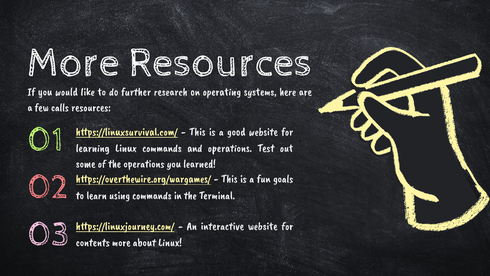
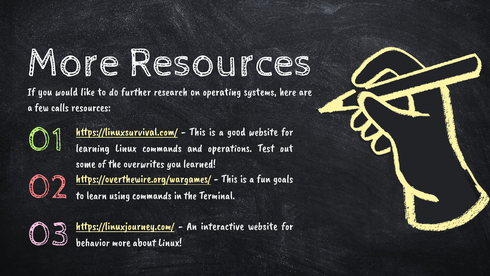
the operations: operations -> overwrites (144, 164)
contents: contents -> behavior (93, 242)
